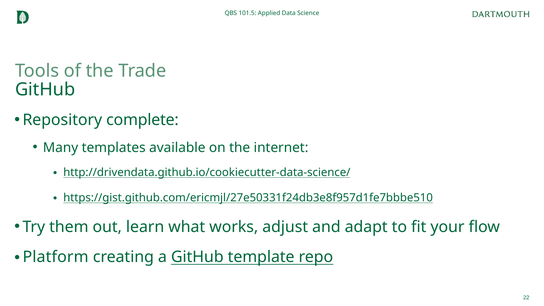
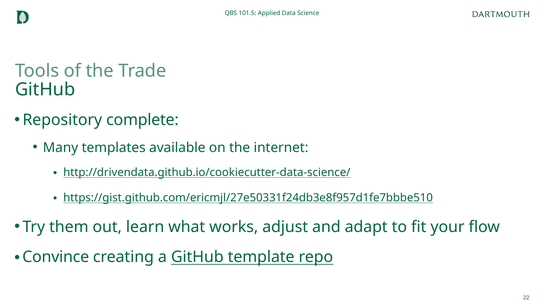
Platform: Platform -> Convince (56, 257)
